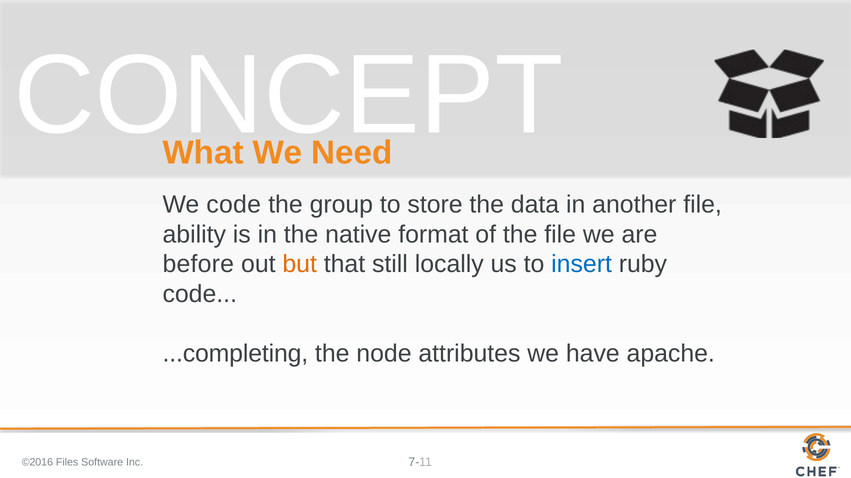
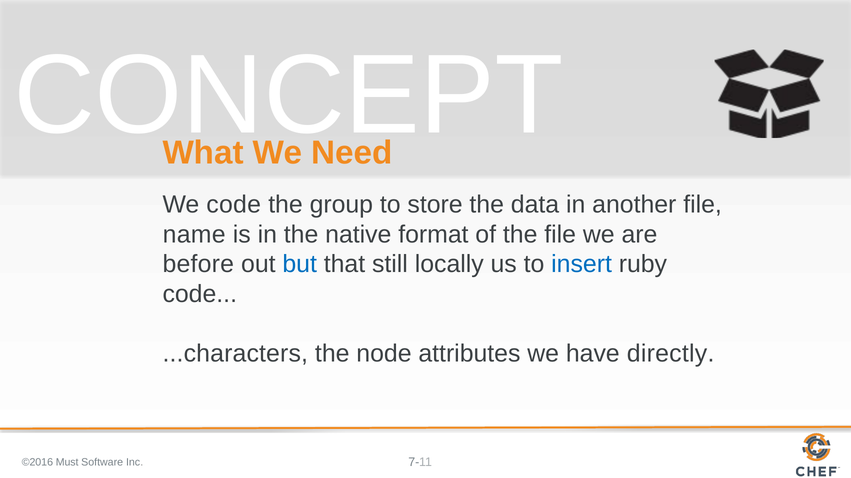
ability: ability -> name (194, 235)
but colour: orange -> blue (300, 265)
...completing: ...completing -> ...characters (235, 354)
apache: apache -> directly (671, 354)
Files: Files -> Must (67, 463)
